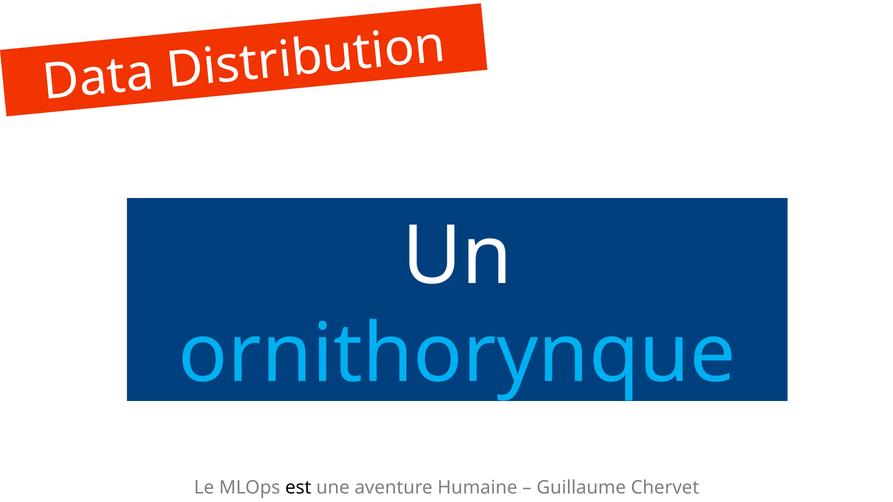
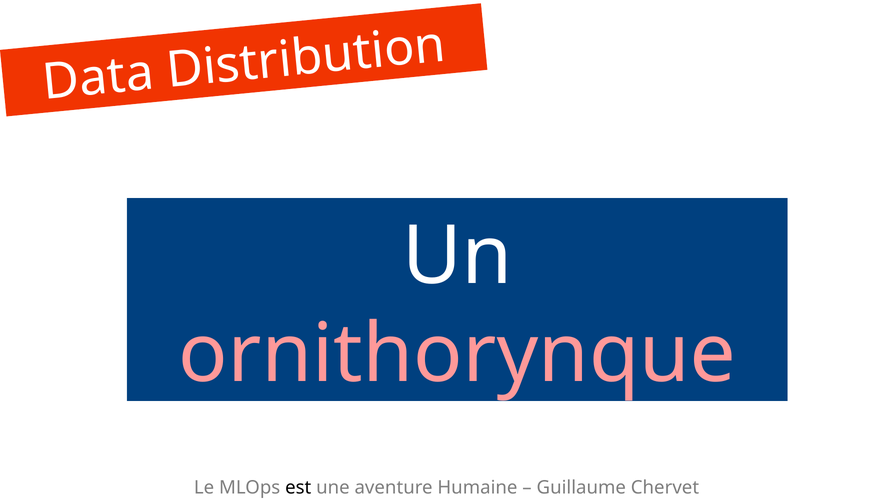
ornithorynque colour: light blue -> pink (457, 355)
